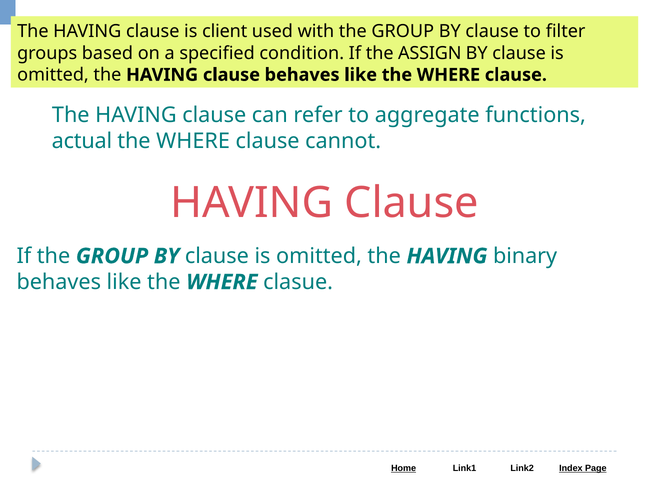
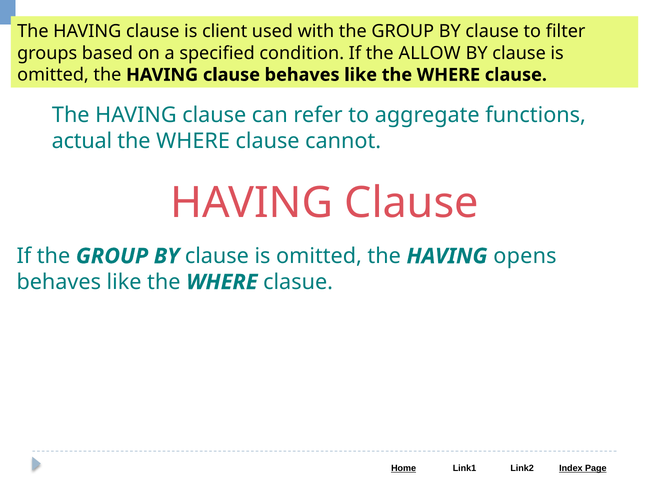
ASSIGN: ASSIGN -> ALLOW (430, 53)
binary: binary -> opens (525, 256)
